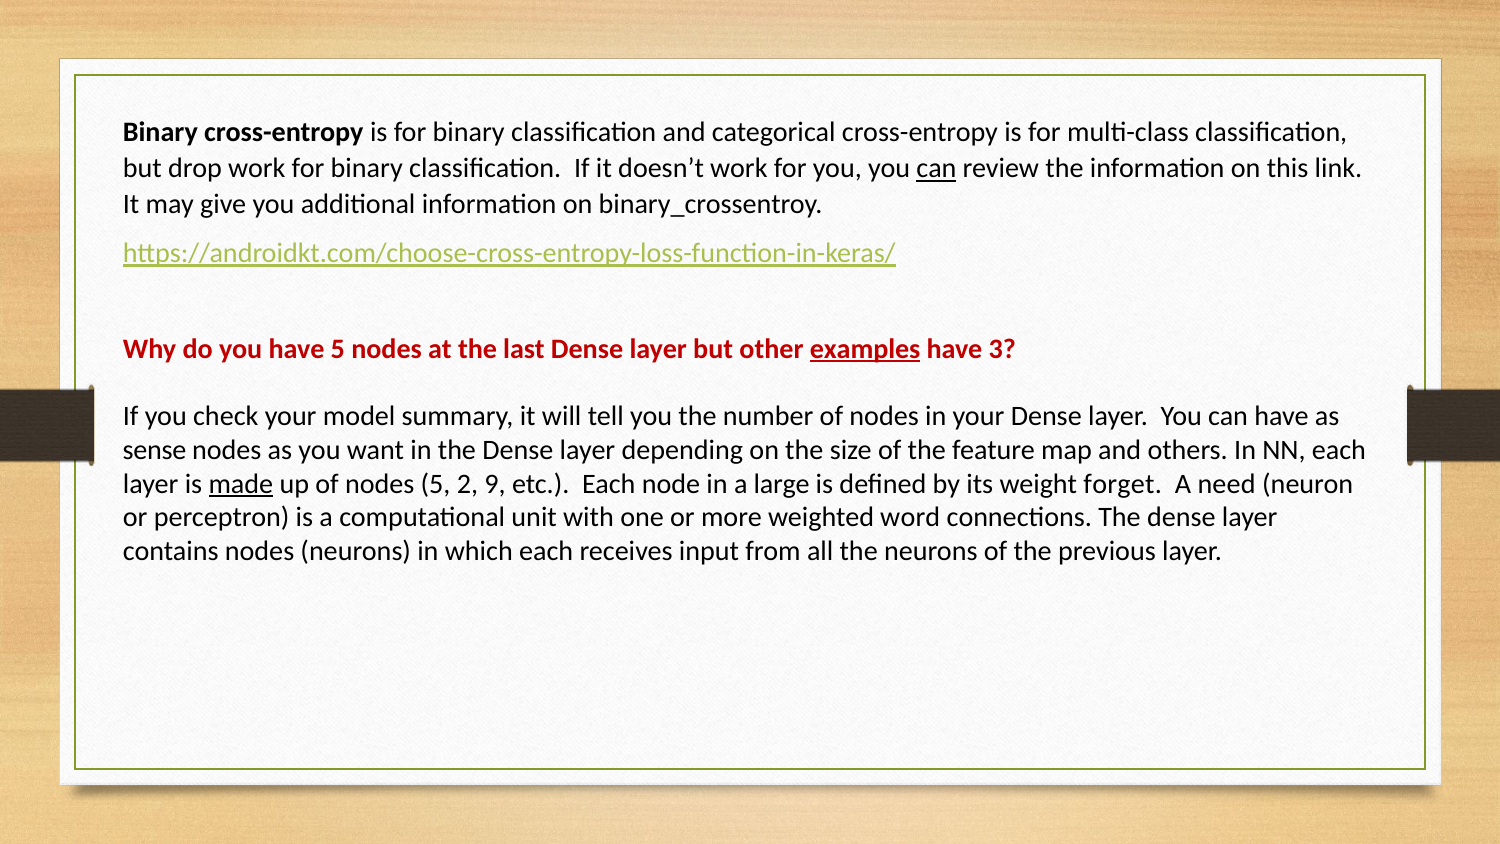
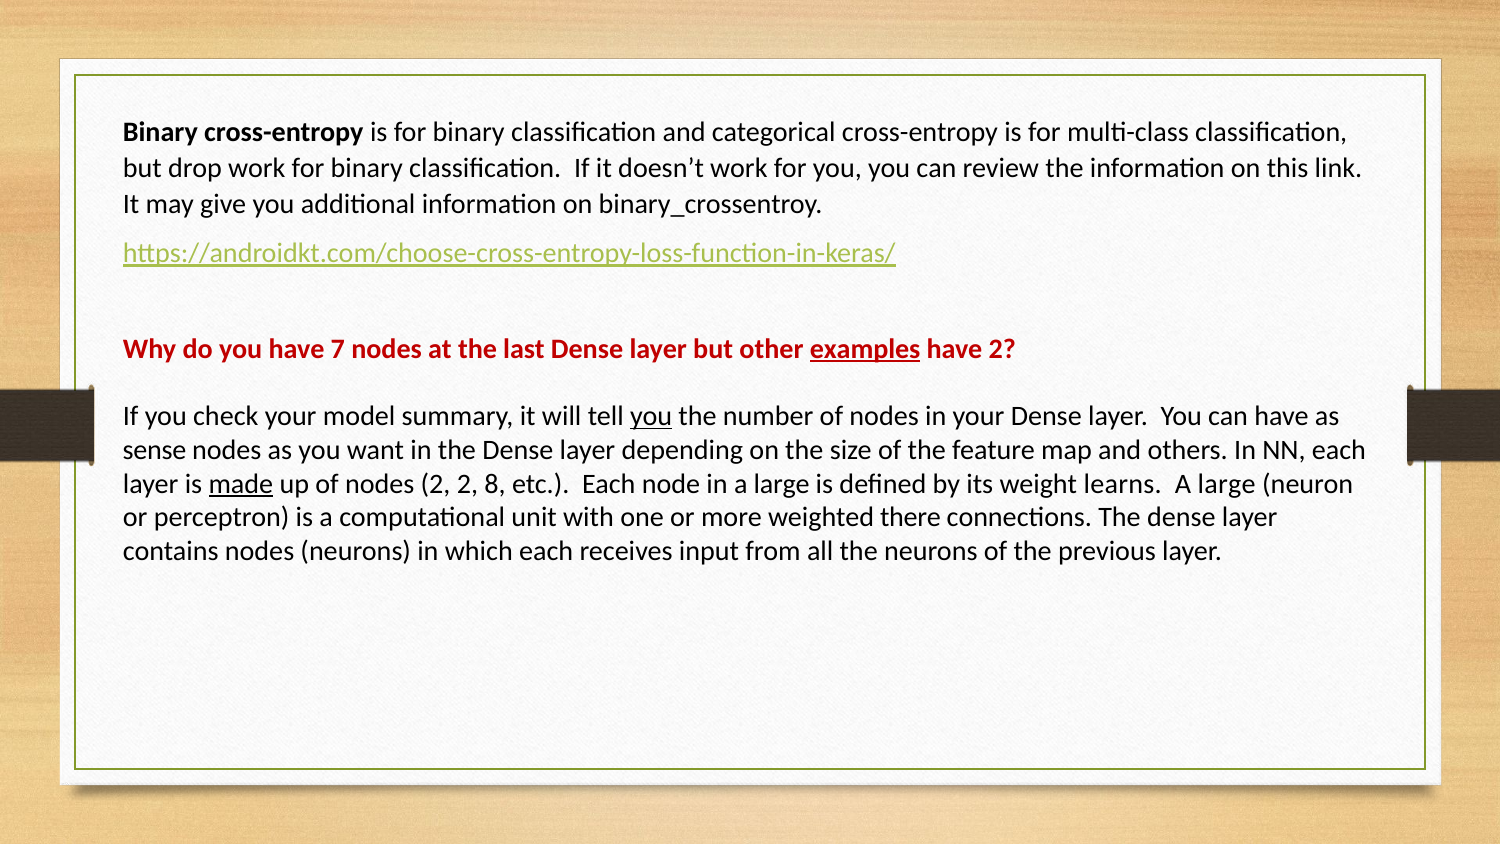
can underline: present -> none (936, 169)
have 5: 5 -> 7 (338, 349)
have 3: 3 -> 2 (1002, 349)
you underline: none -> present (651, 416)
nodes 5: 5 -> 2 (436, 484)
9: 9 -> 8 (495, 484)
forget: forget -> learns (1123, 484)
need: need -> large (1227, 484)
word: word -> there (910, 517)
